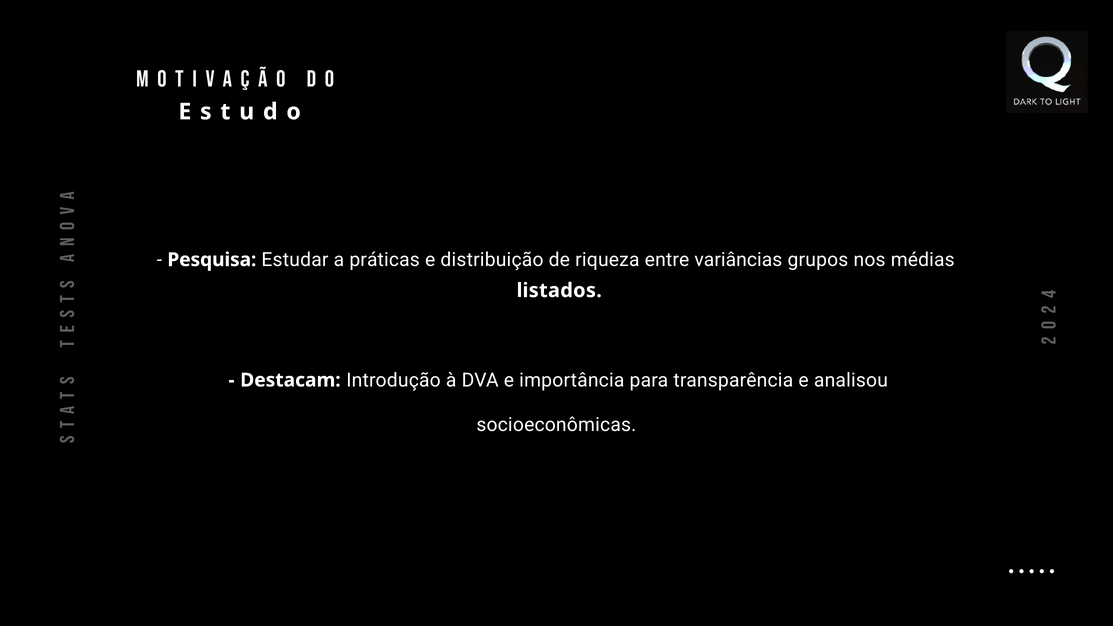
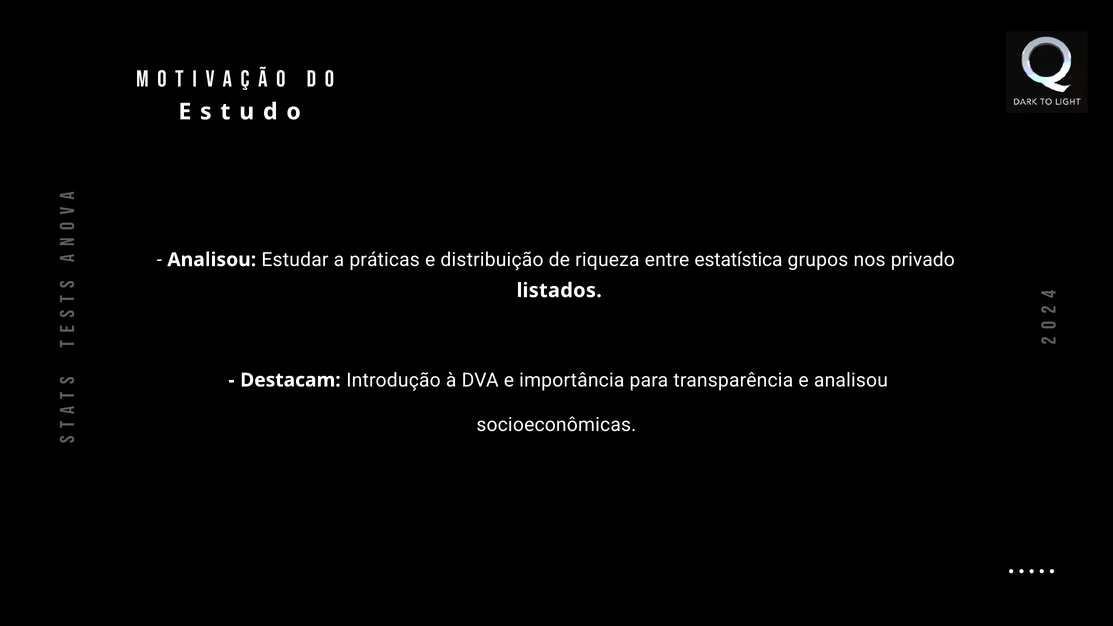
Pesquisa: Pesquisa -> Analisou (212, 260)
variâncias: variâncias -> estatística (738, 260)
médias: médias -> privado (923, 260)
